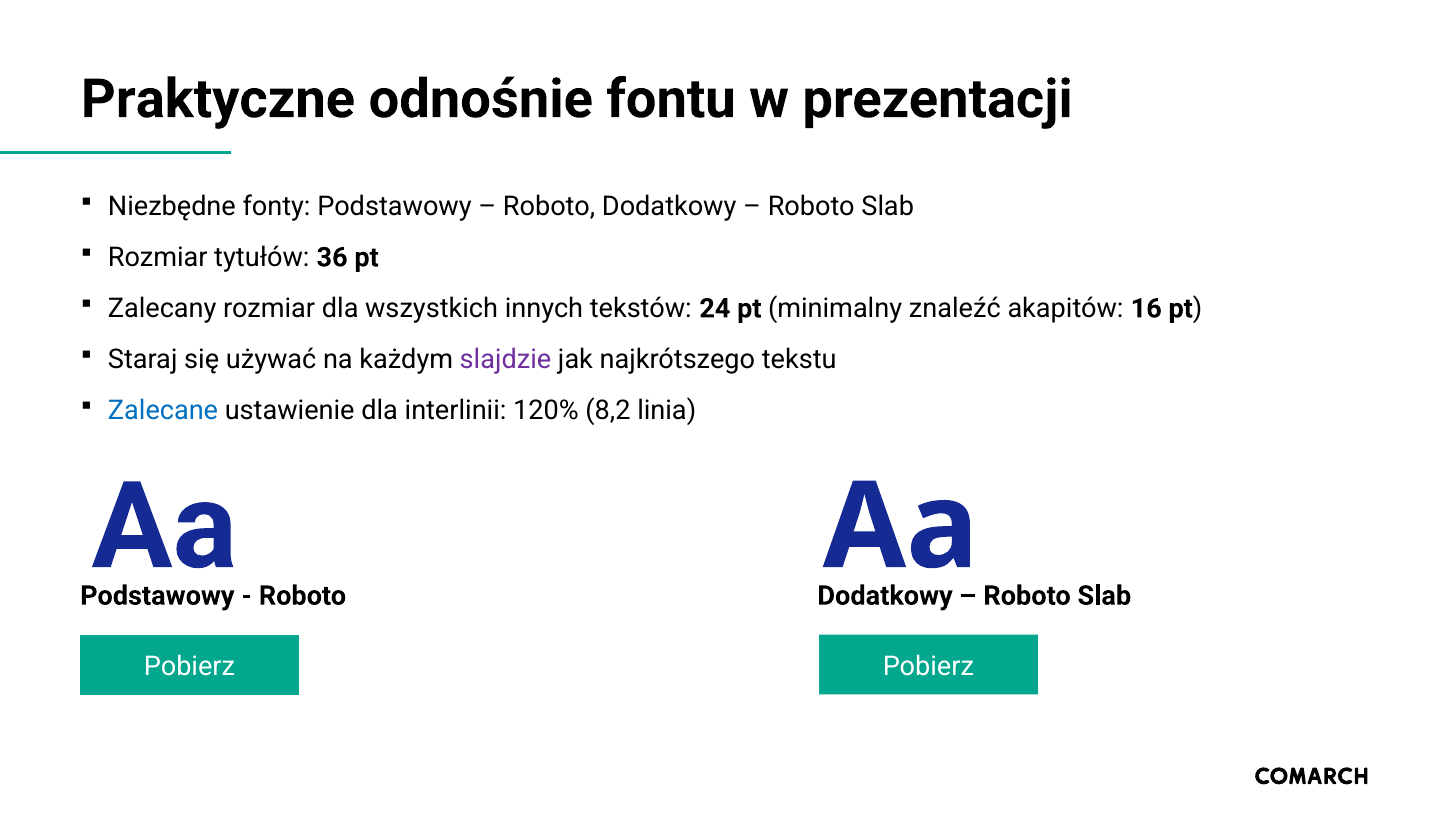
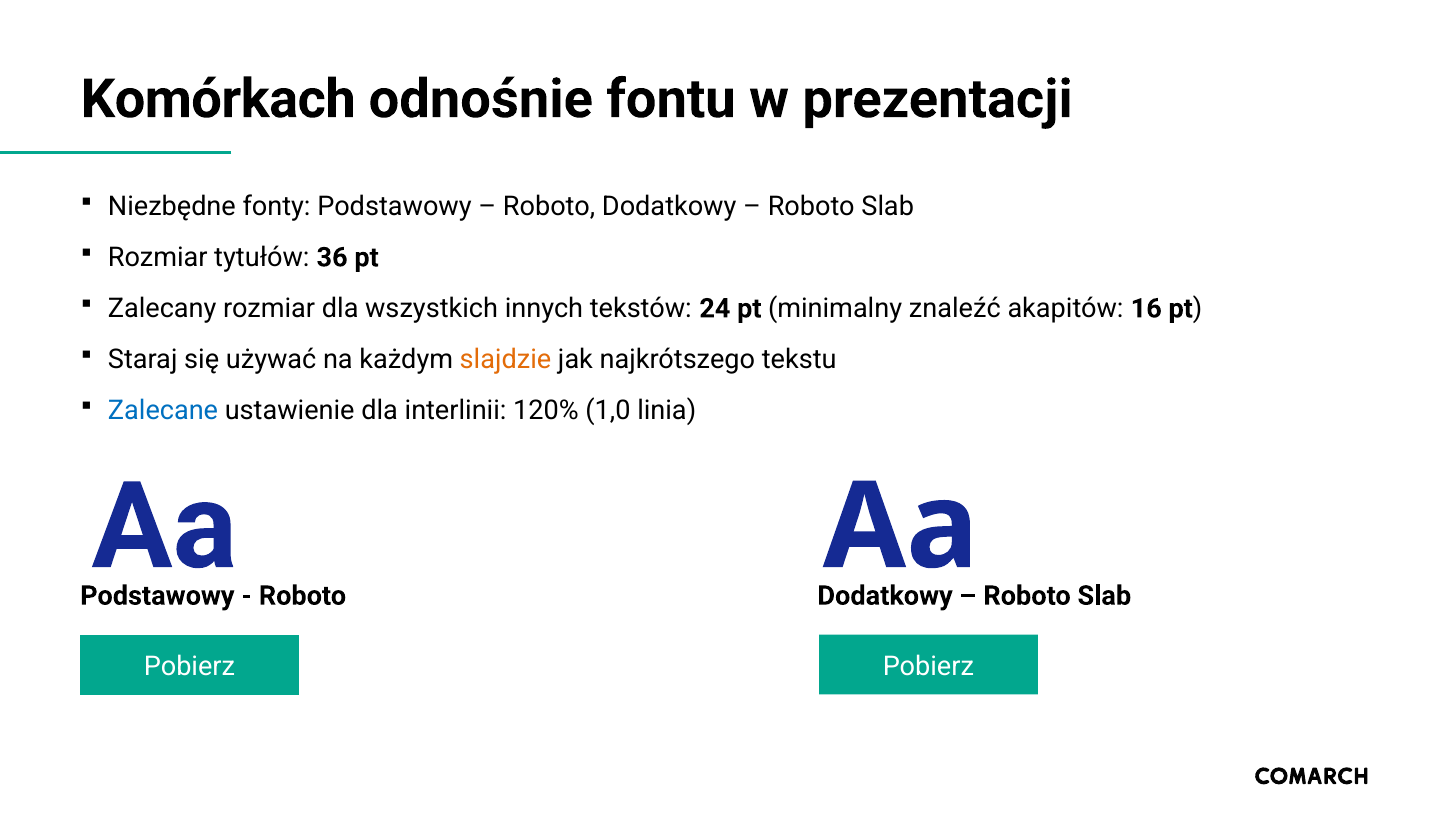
Praktyczne: Praktyczne -> Komórkach (218, 99)
slajdzie colour: purple -> orange (505, 360)
8,2: 8,2 -> 1,0 (608, 411)
